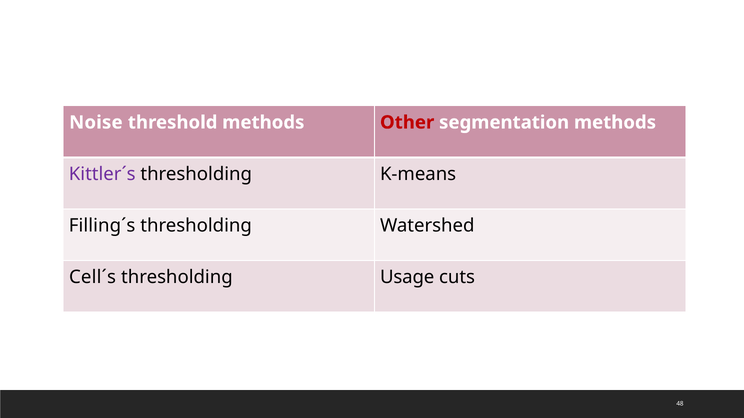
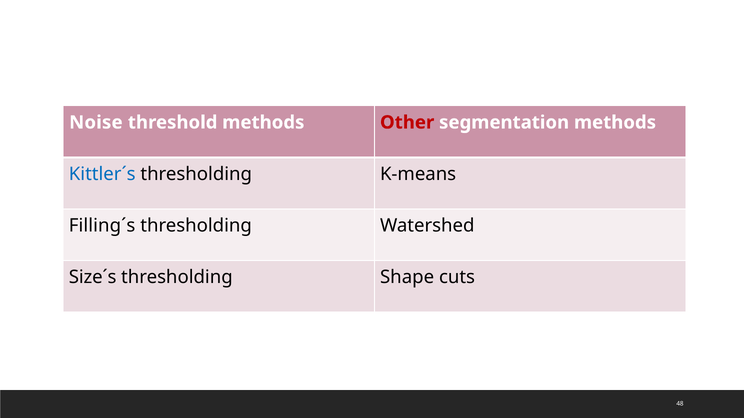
Kittler´s colour: purple -> blue (102, 174)
Cell´s: Cell´s -> Size´s (93, 277)
Usage: Usage -> Shape (407, 277)
